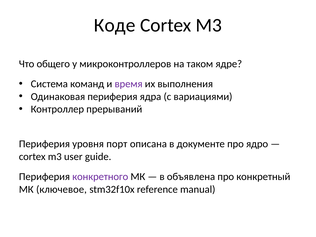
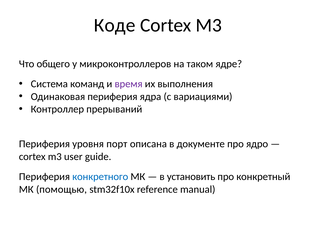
конкретного colour: purple -> blue (100, 177)
объявлена: объявлена -> установить (191, 177)
ключевое: ключевое -> помощью (61, 189)
